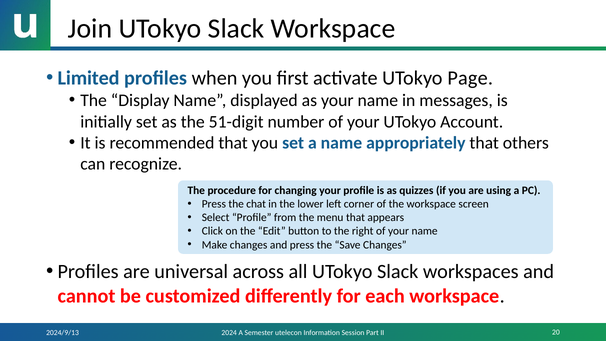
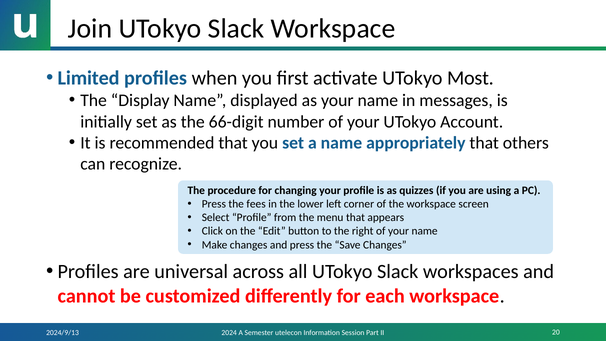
Page: Page -> Most (470, 78)
51-digit: 51-digit -> 66-digit (236, 122)
chat: chat -> fees (256, 204)
